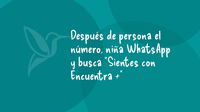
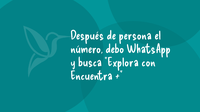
niña: niña -> debo (115, 49)
Sientes: Sientes -> Explora (122, 63)
